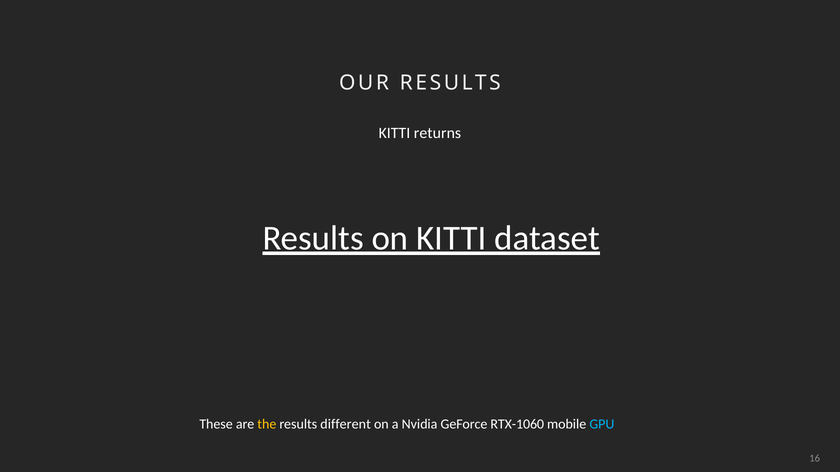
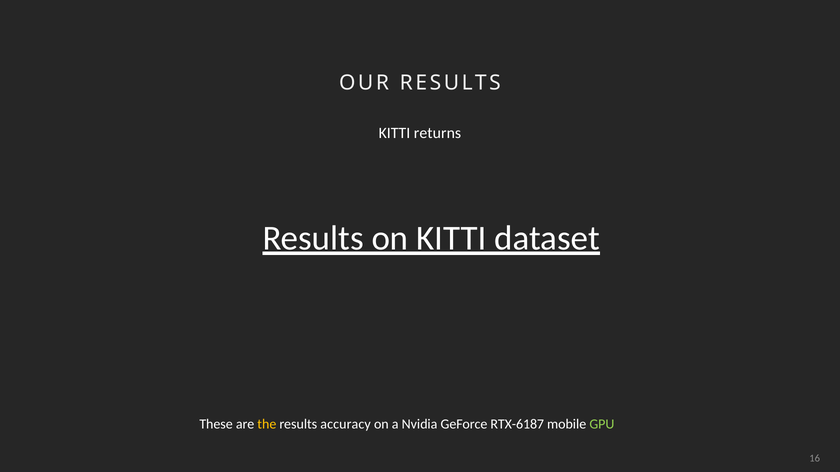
different: different -> accuracy (346, 424)
RTX-1060: RTX-1060 -> RTX-6187 (517, 424)
GPU colour: light blue -> light green (602, 424)
